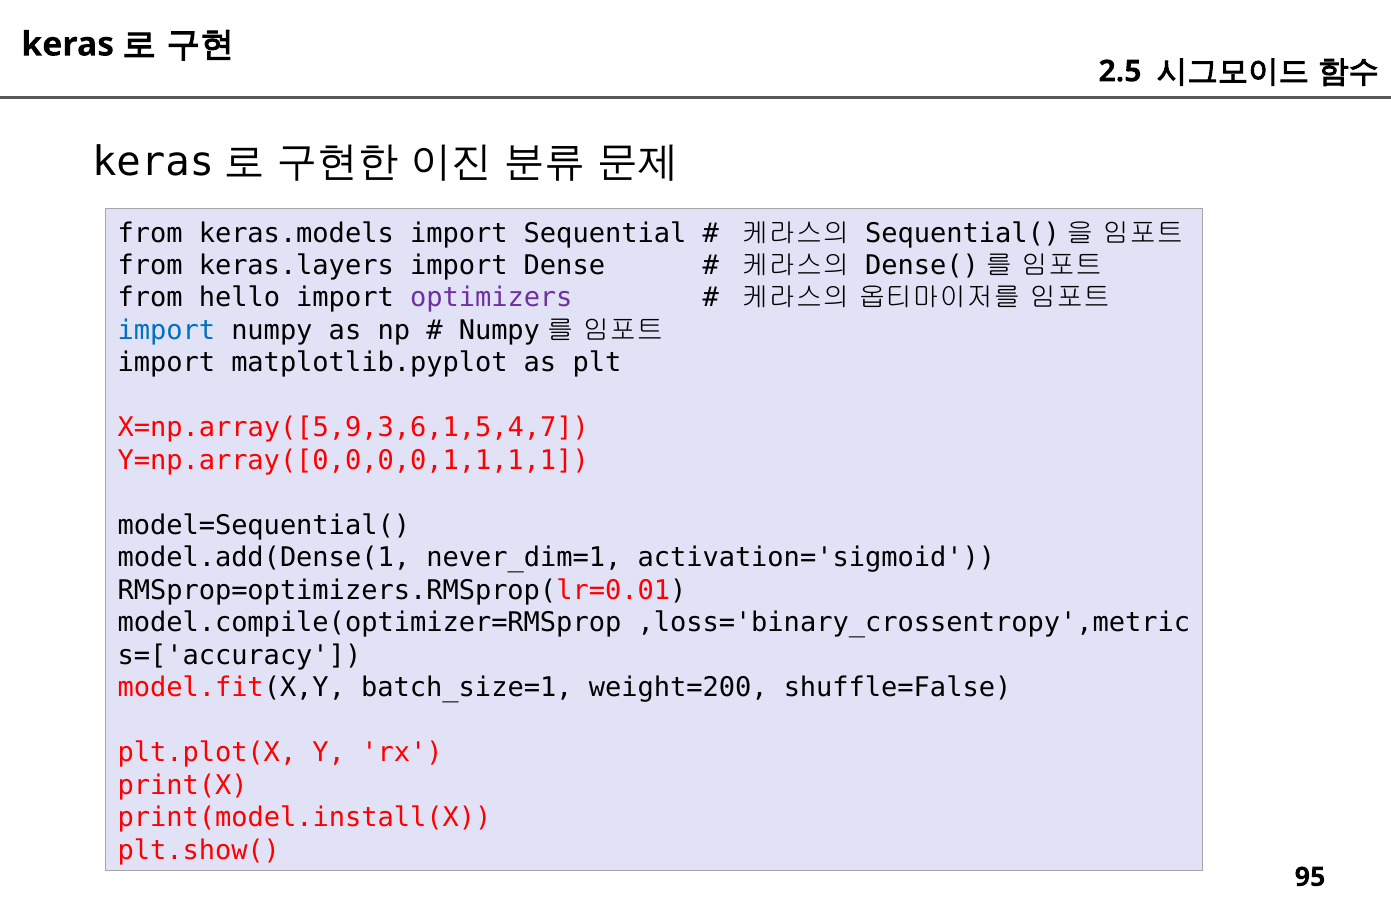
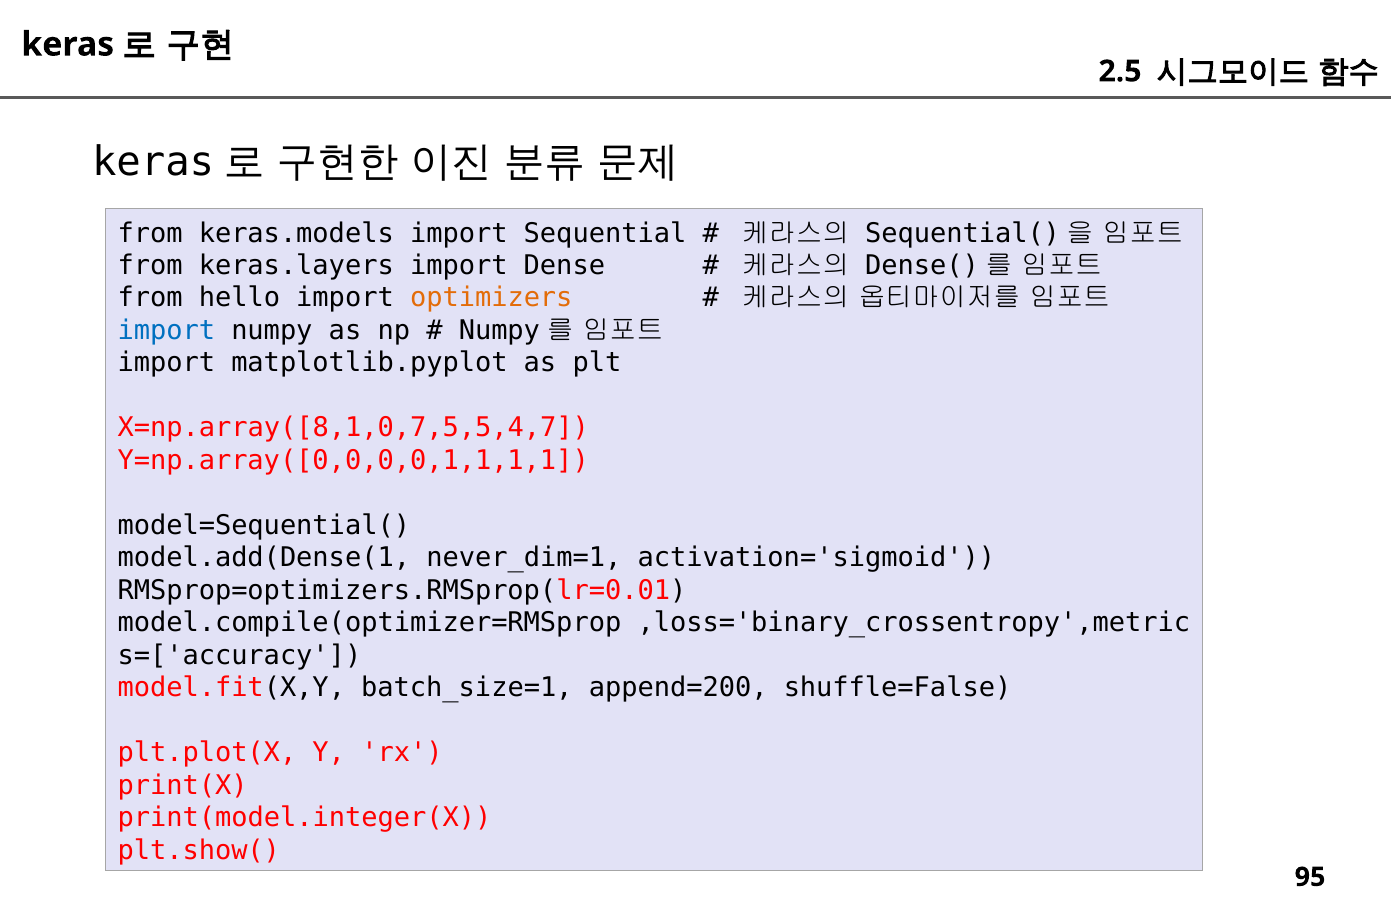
optimizers colour: purple -> orange (491, 298)
X=np.array([5,9,3,6,1,5,4,7: X=np.array([5,9,3,6,1,5,4,7 -> X=np.array([8,1,0,7,5,5,4,7 (353, 428)
weight=200: weight=200 -> append=200 (678, 688)
print(model.install(X: print(model.install(X -> print(model.integer(X (304, 817)
